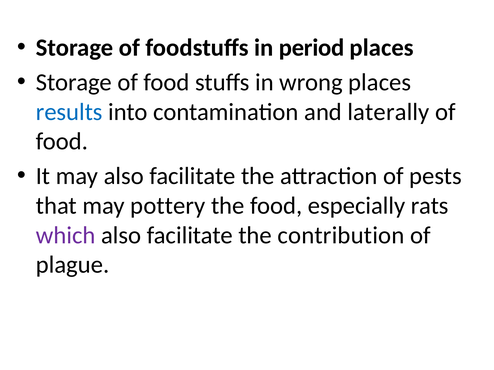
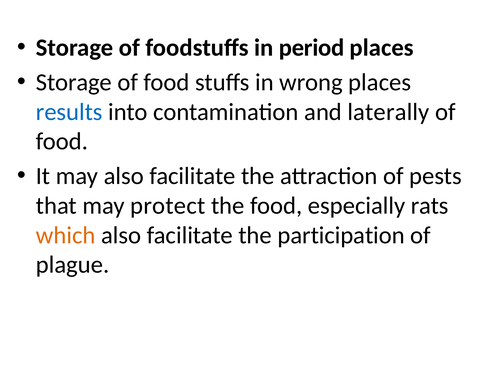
pottery: pottery -> protect (168, 206)
which colour: purple -> orange (66, 236)
contribution: contribution -> participation (341, 236)
